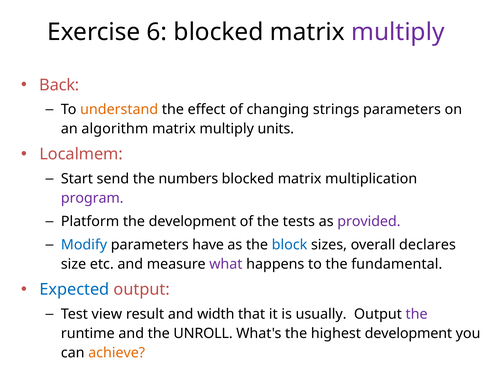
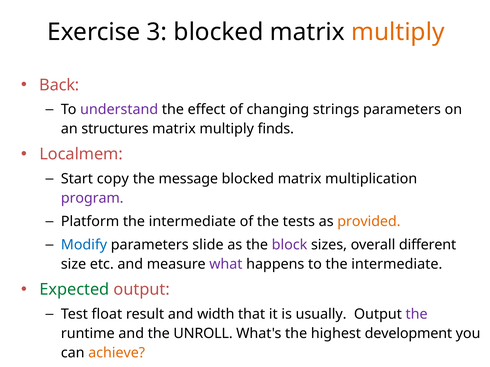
6: 6 -> 3 (157, 32)
multiply colour: purple -> orange (398, 32)
understand colour: orange -> purple (119, 110)
algorithm: algorithm -> structures (115, 129)
units: units -> finds (276, 129)
send: send -> copy (113, 179)
numbers: numbers -> message (188, 179)
development: development -> intermediate (192, 222)
provided colour: purple -> orange (369, 222)
have: have -> slide (208, 245)
block colour: blue -> purple (290, 245)
declares: declares -> different (428, 245)
to the fundamental: fundamental -> intermediate (397, 264)
Expected colour: blue -> green (74, 290)
view: view -> float (107, 314)
